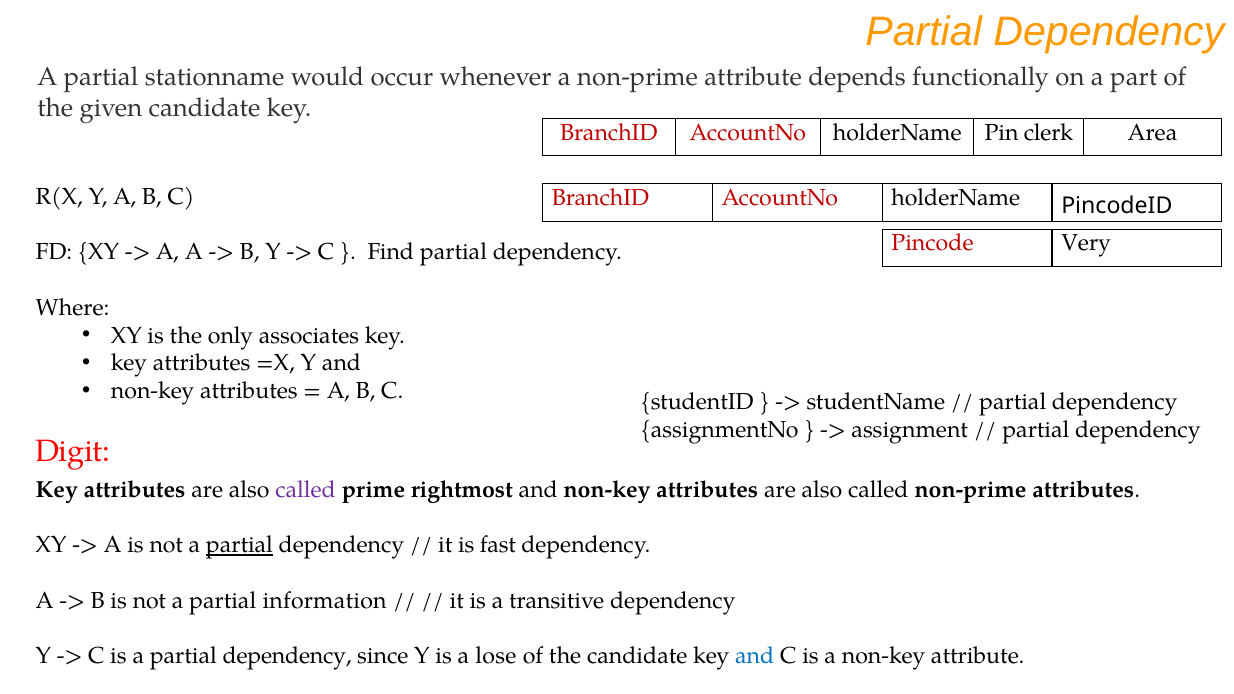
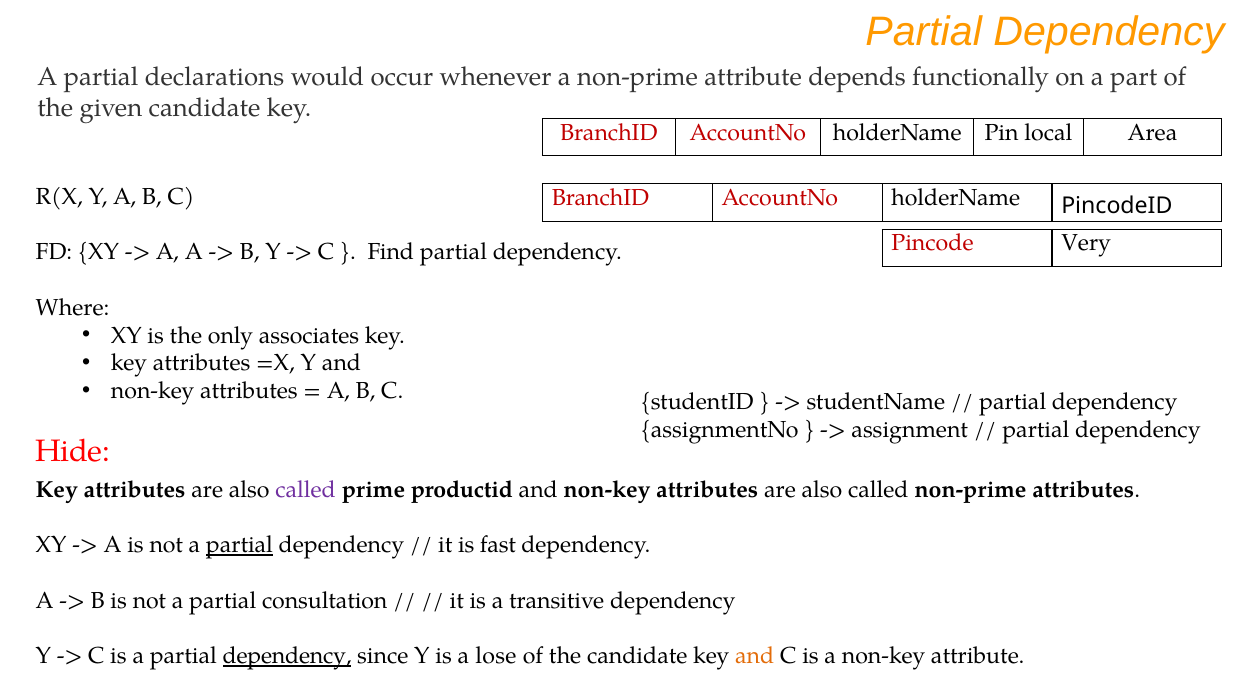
stationname: stationname -> declarations (215, 77)
clerk: clerk -> local (1048, 133)
Digit: Digit -> Hide (73, 452)
rightmost: rightmost -> productid (462, 490)
information: information -> consultation (325, 601)
dependency underline: none -> present (287, 656)
and colour: blue -> orange (755, 656)
